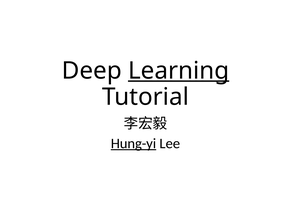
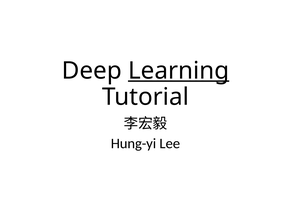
Hung-yi underline: present -> none (134, 144)
